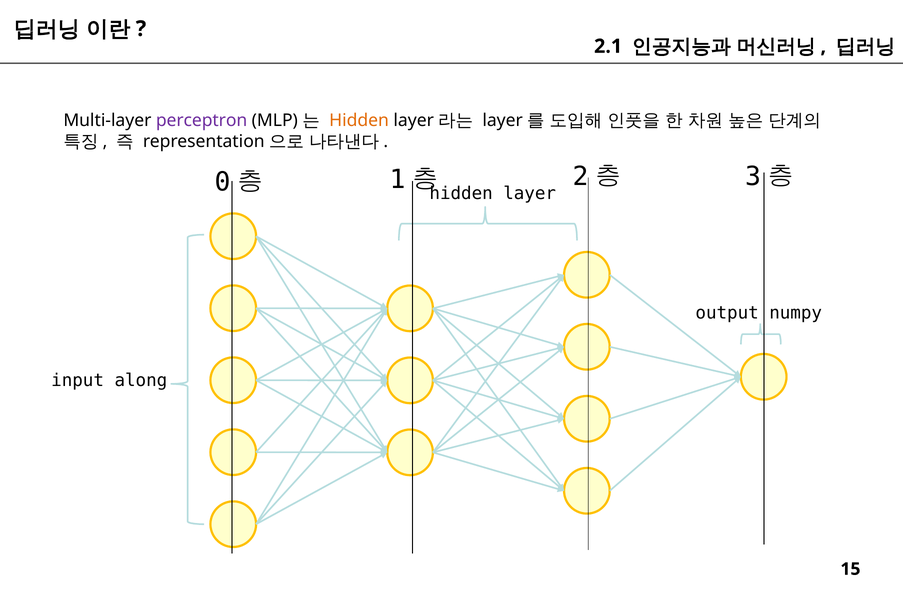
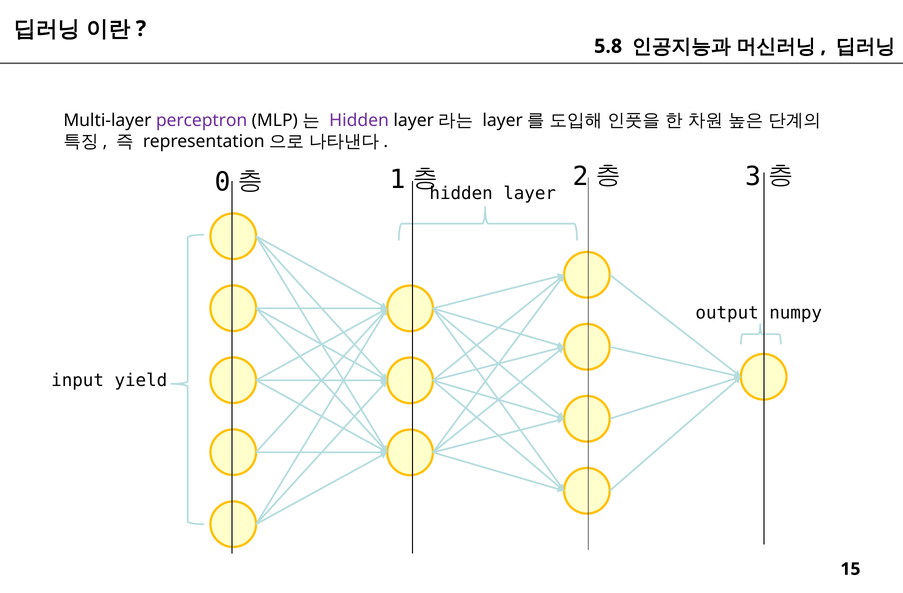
2.1: 2.1 -> 5.8 (608, 46)
Hidden colour: orange -> purple (359, 121)
along: along -> yield (141, 381)
